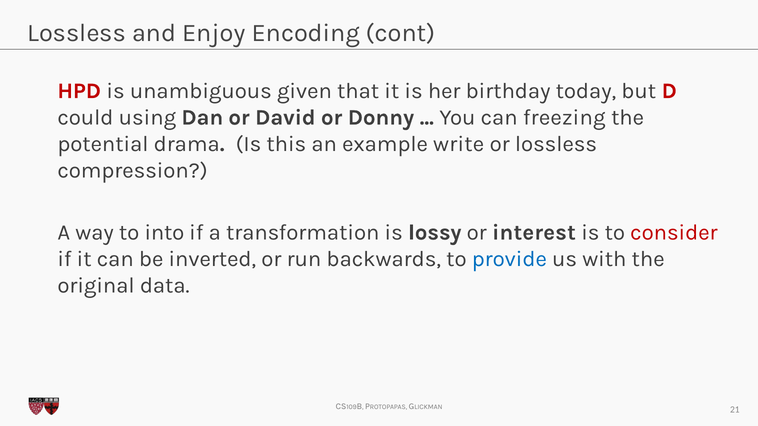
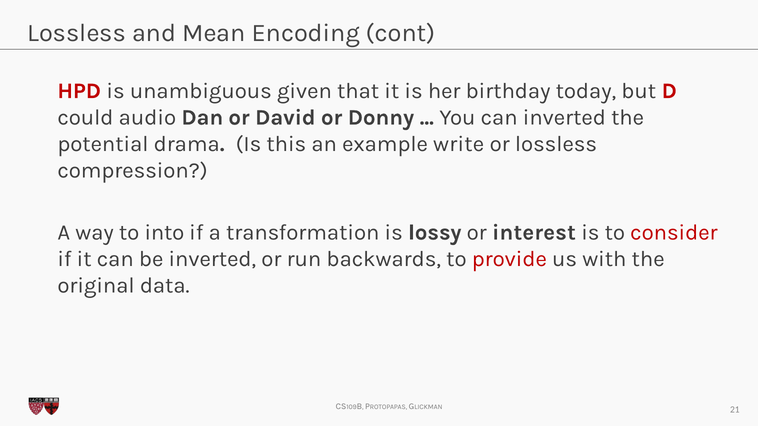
Enjoy: Enjoy -> Mean (214, 33)
using: using -> audio (147, 117)
can freezing: freezing -> inverted (564, 117)
provide colour: blue -> red (509, 259)
